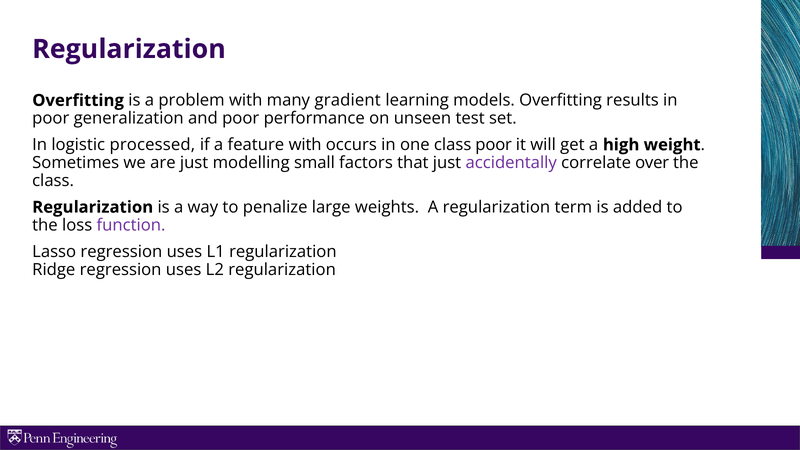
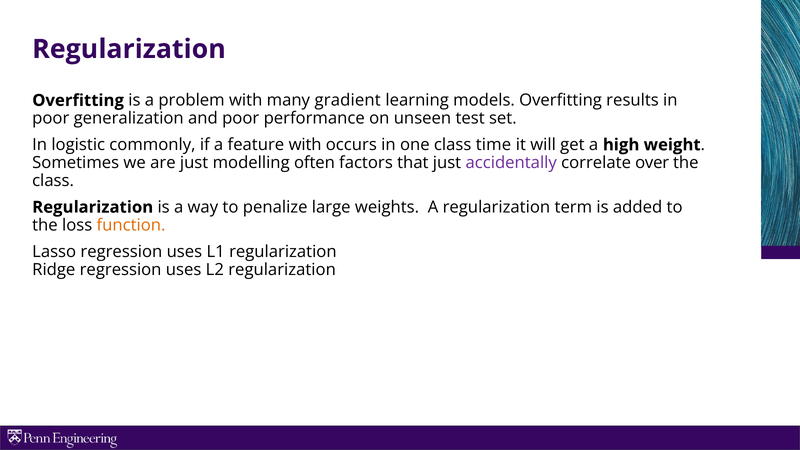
processed: processed -> commonly (152, 145)
class poor: poor -> time (493, 145)
small: small -> often (314, 163)
function colour: purple -> orange (131, 225)
